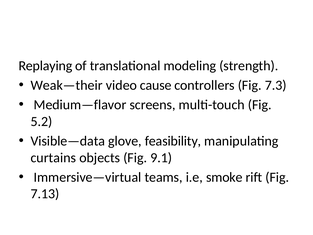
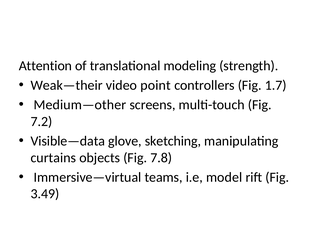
Replaying: Replaying -> Attention (45, 66)
cause: cause -> point (156, 85)
7.3: 7.3 -> 1.7 (276, 85)
Medium—flavor: Medium—flavor -> Medium—other (80, 105)
5.2: 5.2 -> 7.2 (41, 121)
feasibility: feasibility -> sketching (173, 141)
9.1: 9.1 -> 7.8 (161, 158)
smoke: smoke -> model (224, 177)
7.13: 7.13 -> 3.49 (45, 194)
